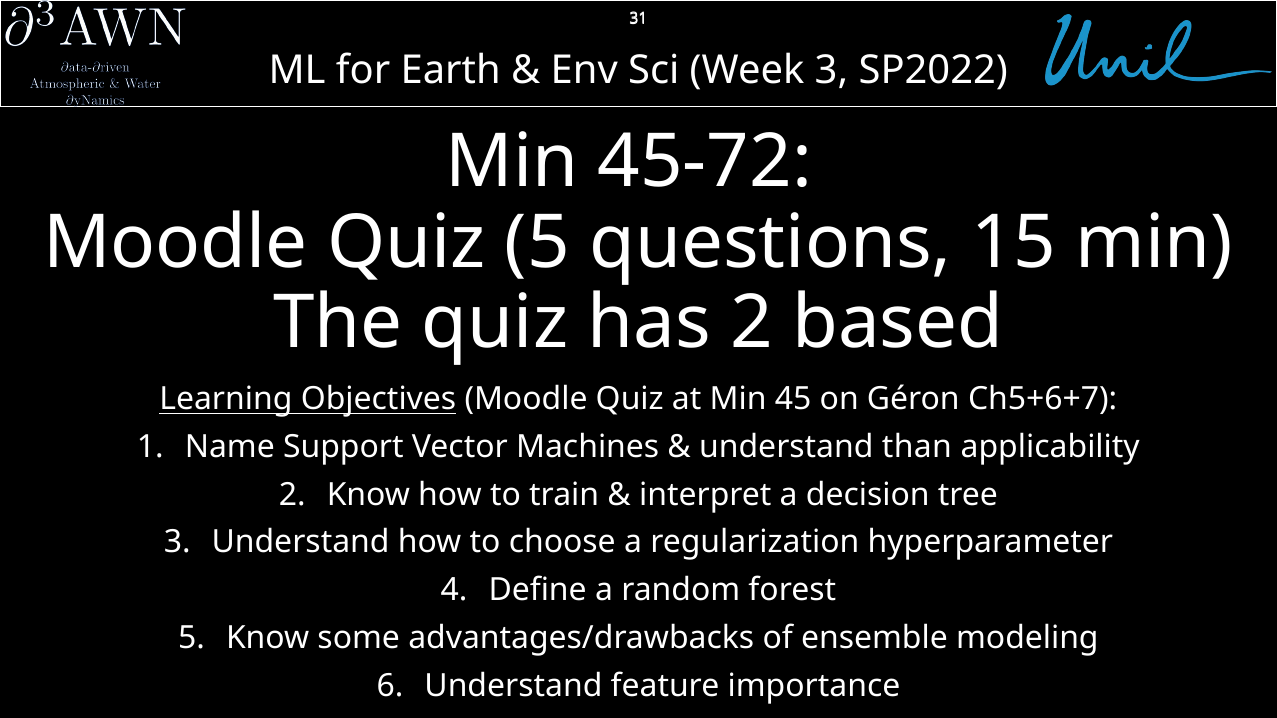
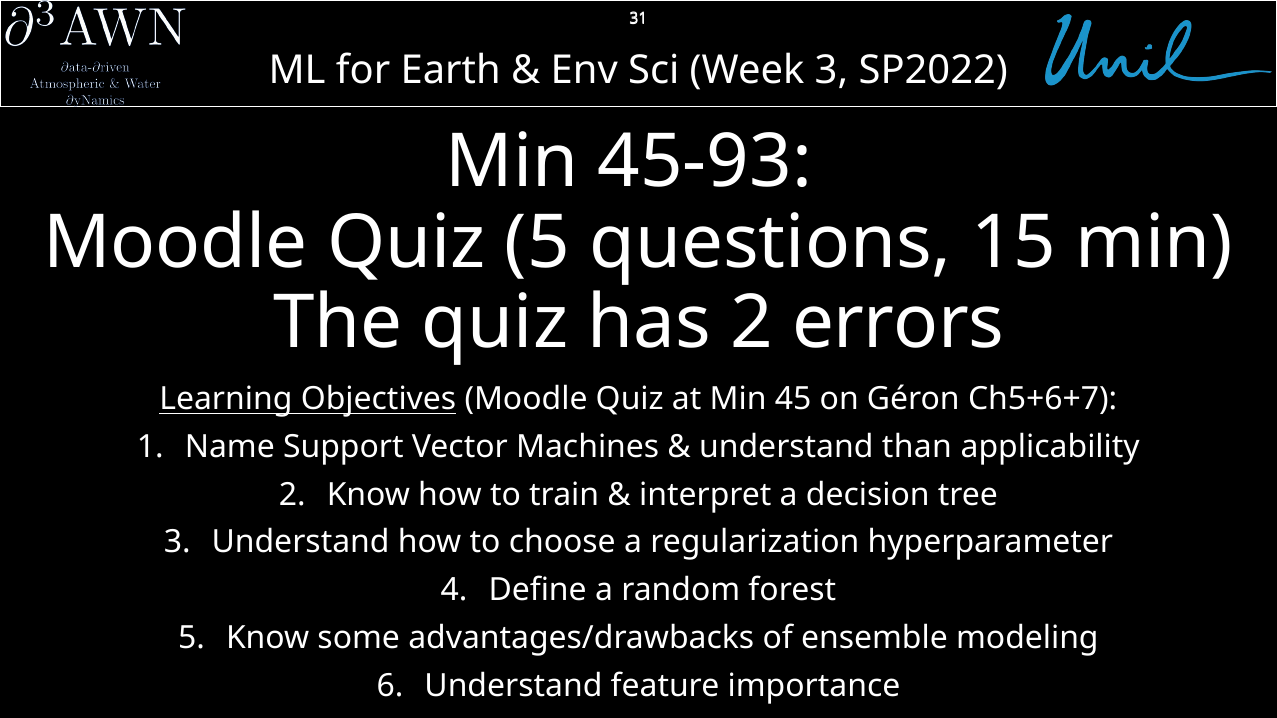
45-72: 45-72 -> 45-93 (705, 162)
based: based -> errors (898, 323)
